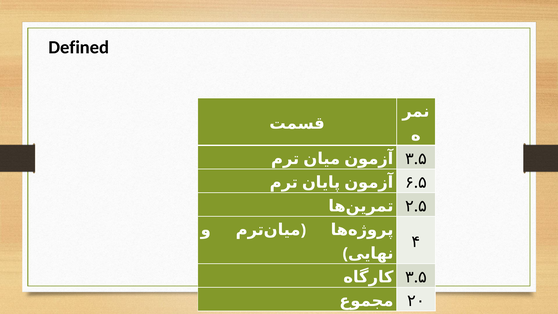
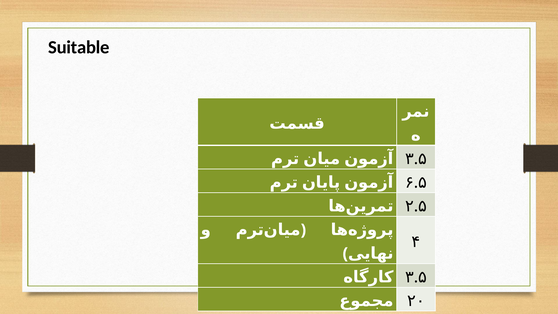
Defined: Defined -> Suitable (79, 47)
